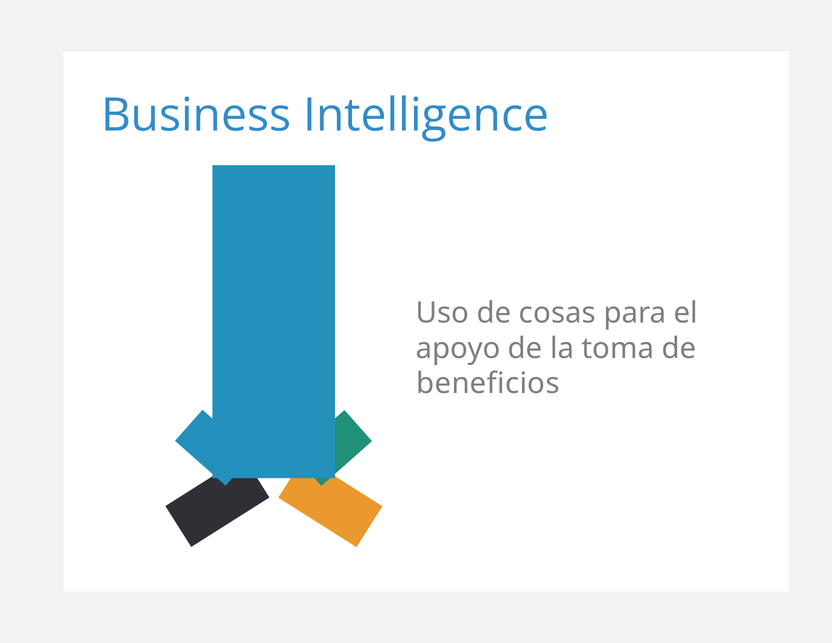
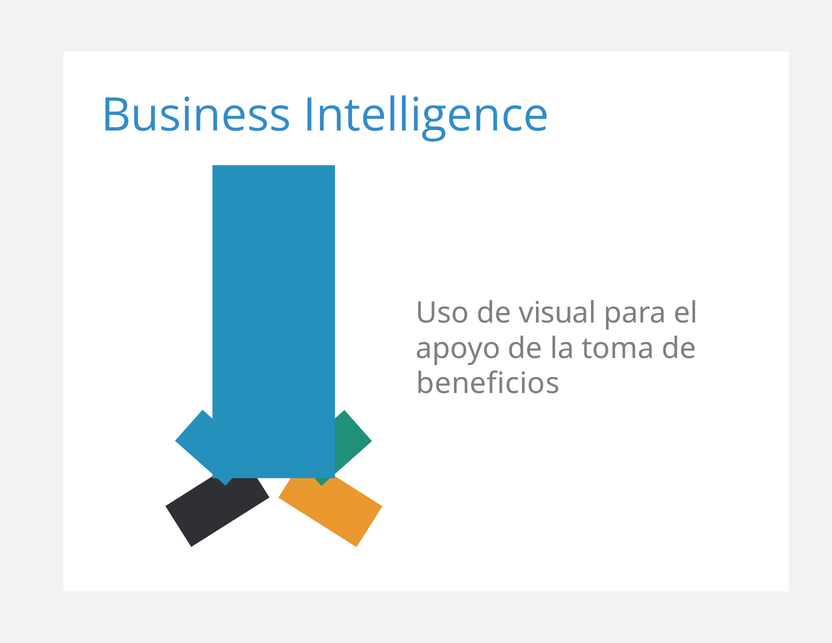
cosas: cosas -> visual (558, 313)
